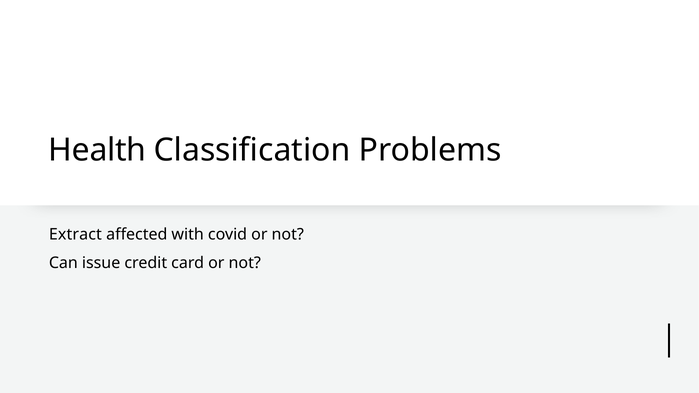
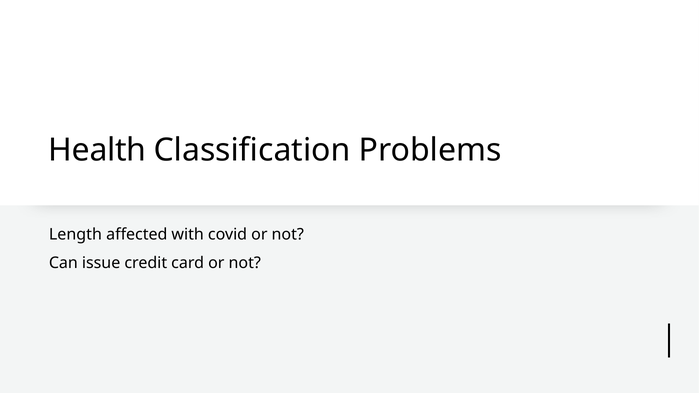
Extract: Extract -> Length (75, 235)
